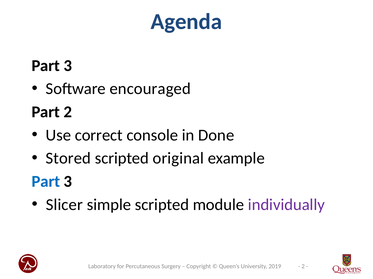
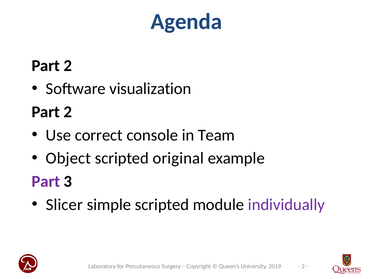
3: 3 -> 2 (68, 66)
encouraged: encouraged -> visualization (150, 89)
Done: Done -> Team (216, 135)
Stored: Stored -> Object (68, 159)
Part colour: blue -> purple (46, 182)
